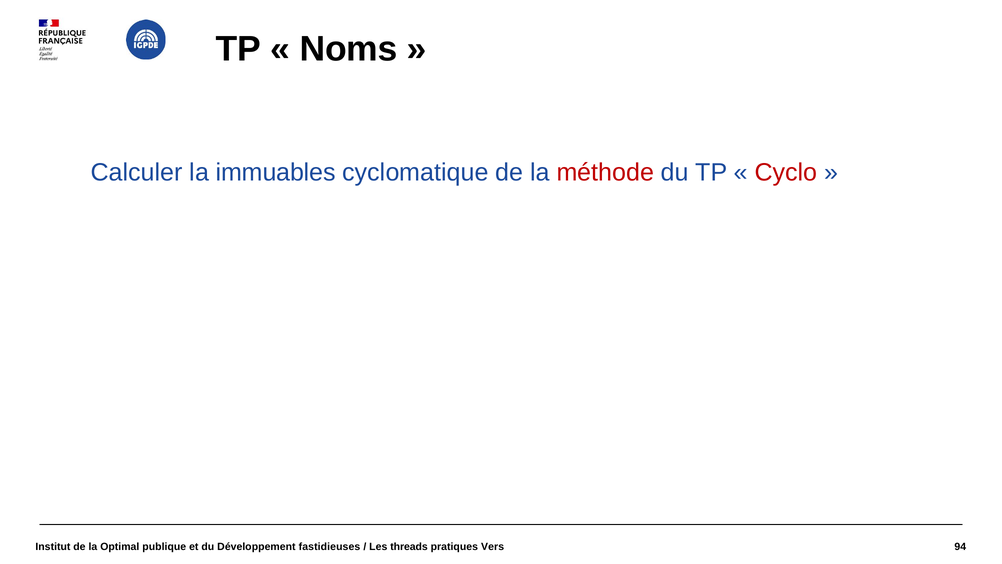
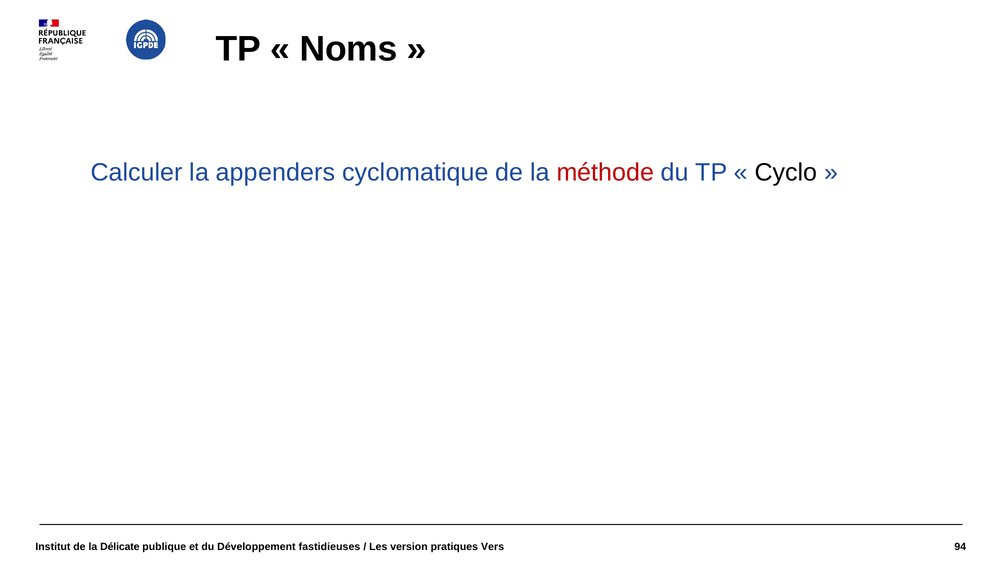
immuables: immuables -> appenders (276, 172)
Cyclo colour: red -> black (786, 172)
Optimal: Optimal -> Délicate (120, 547)
threads: threads -> version (409, 547)
